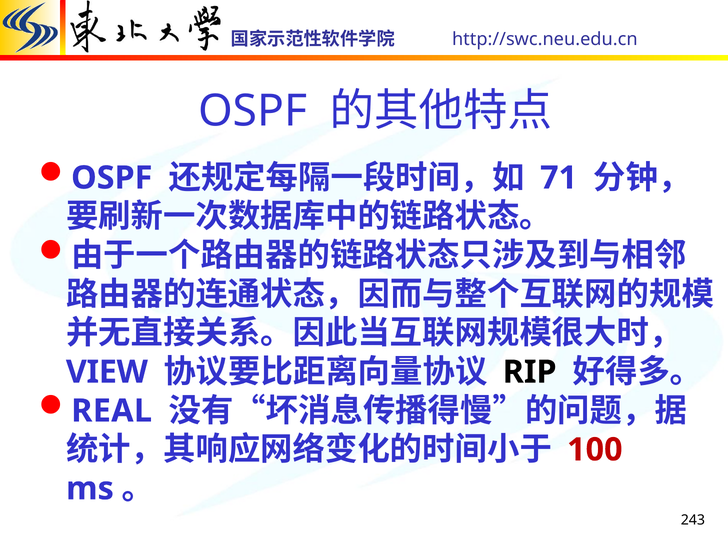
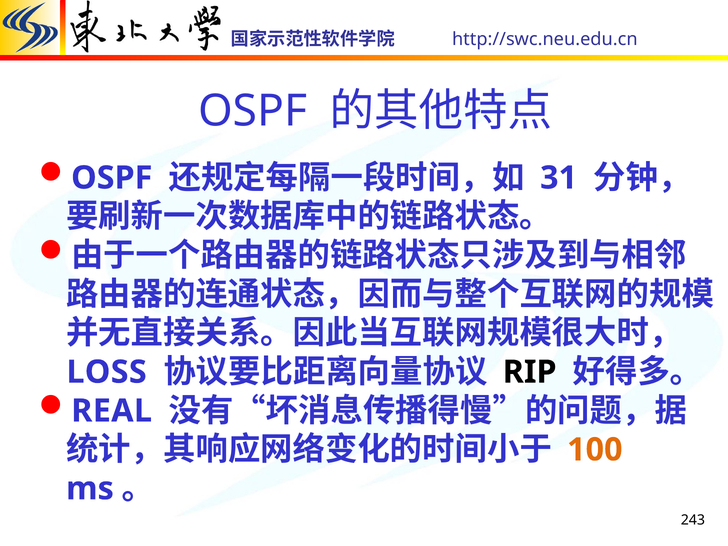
71: 71 -> 31 (559, 178)
VIEW: VIEW -> LOSS (107, 372)
100 colour: red -> orange (595, 450)
